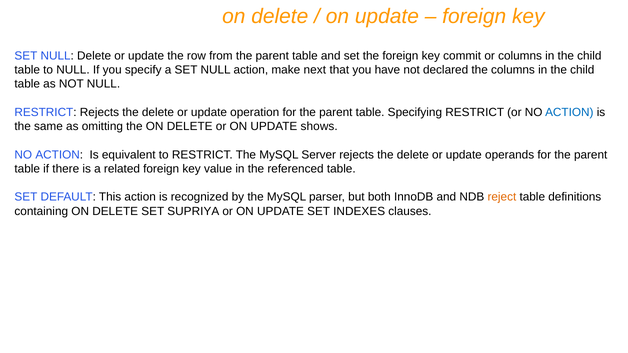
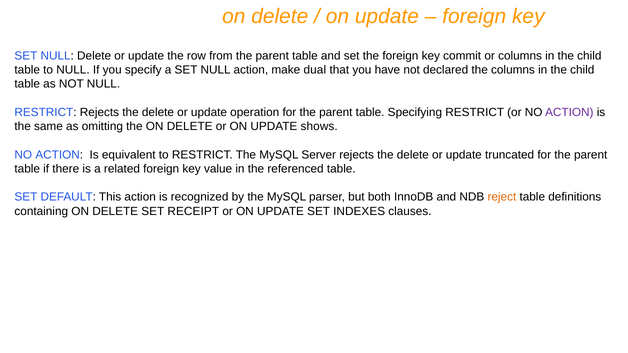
next: next -> dual (315, 70)
ACTION colour: blue -> purple (569, 112)
operands: operands -> truncated (510, 155)
SUPRIYA: SUPRIYA -> RECEIPT (193, 211)
